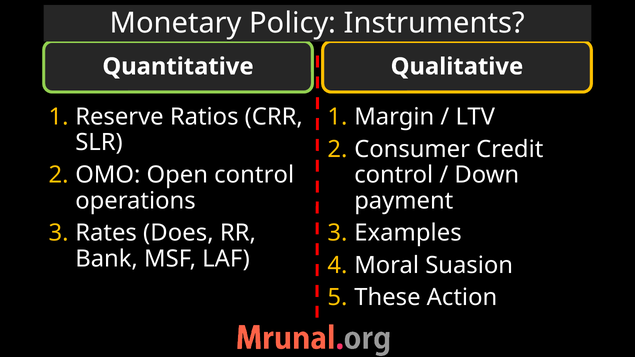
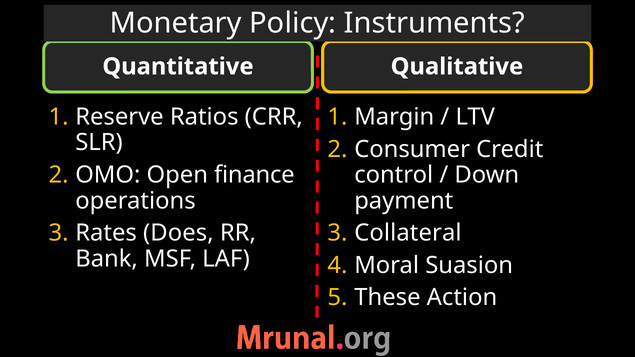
Open control: control -> finance (254, 175)
Examples: Examples -> Collateral (408, 233)
